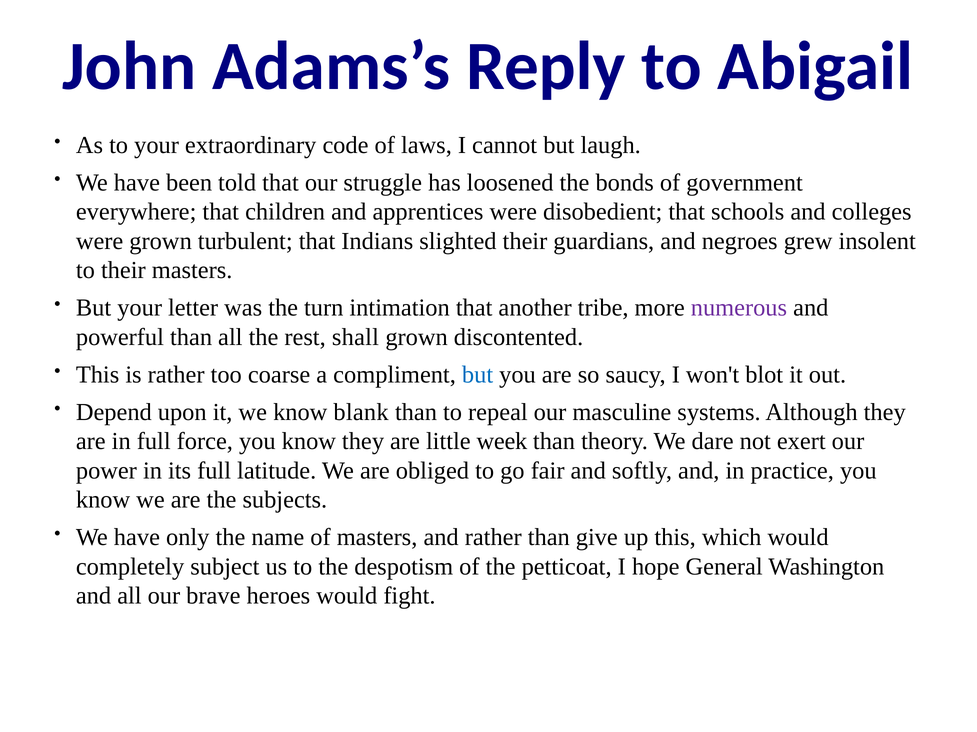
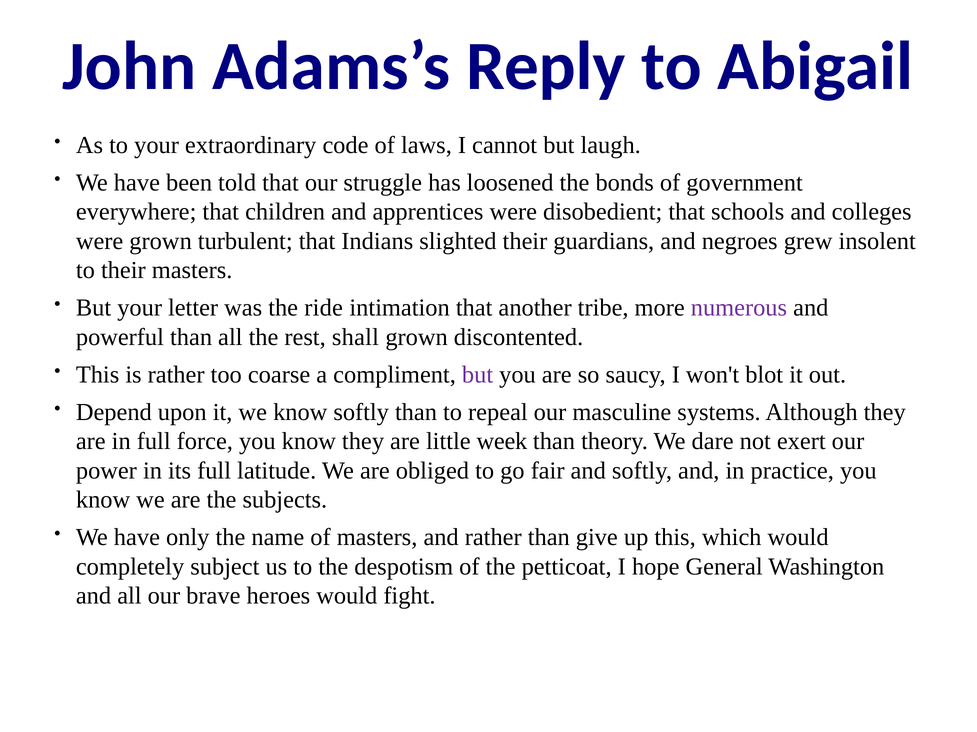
turn: turn -> ride (324, 308)
but colour: blue -> purple (478, 375)
know blank: blank -> softly (361, 412)
